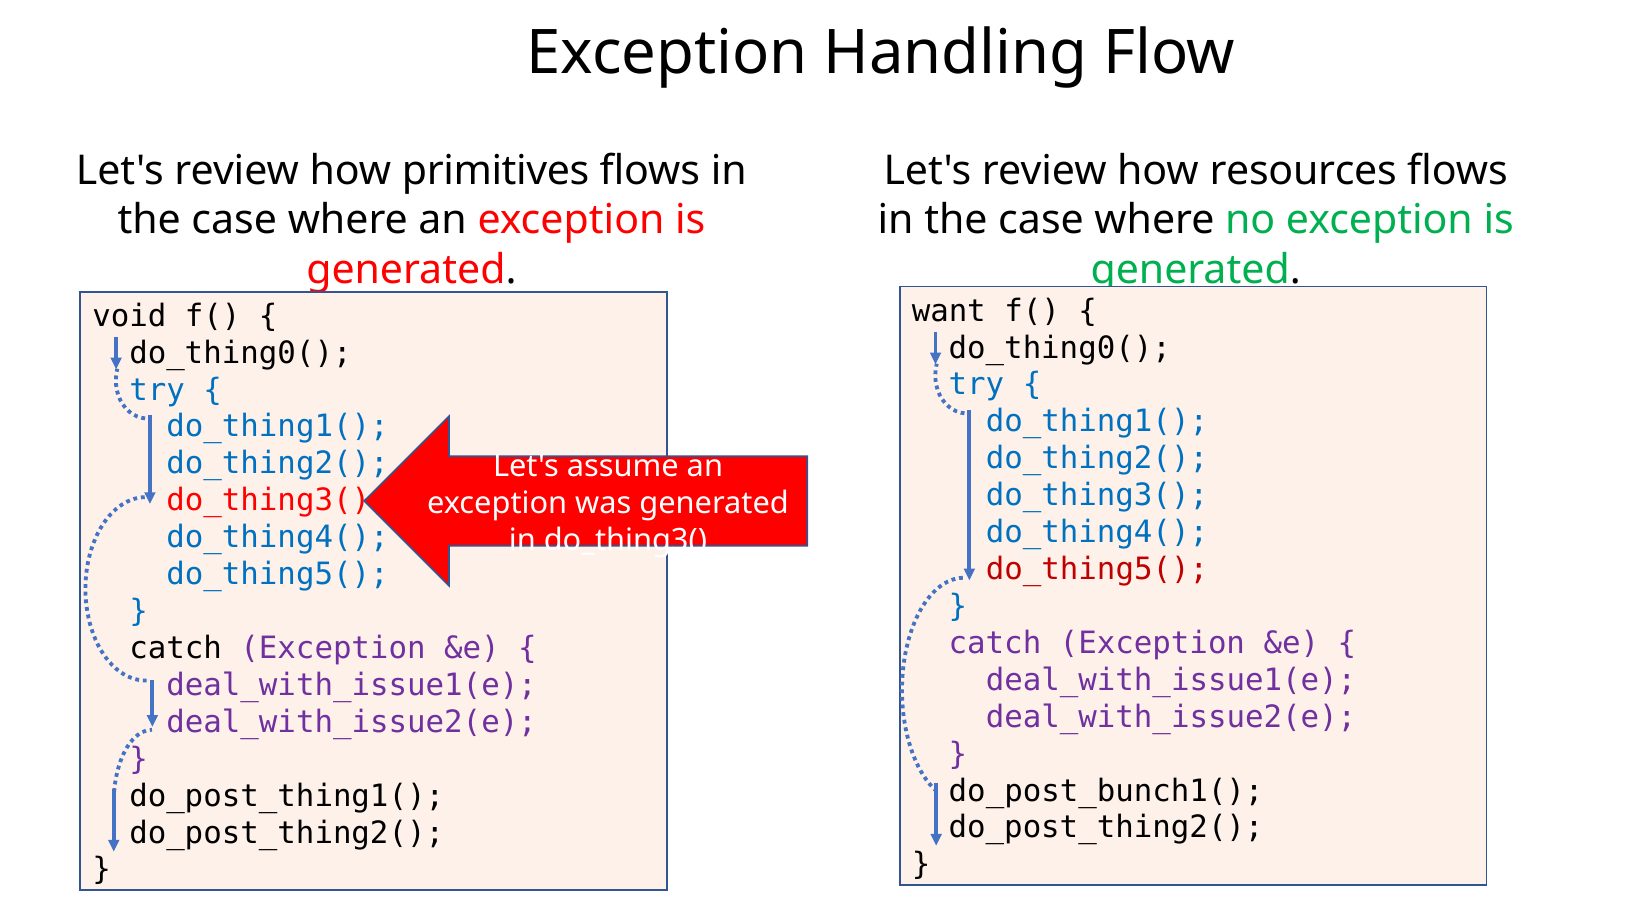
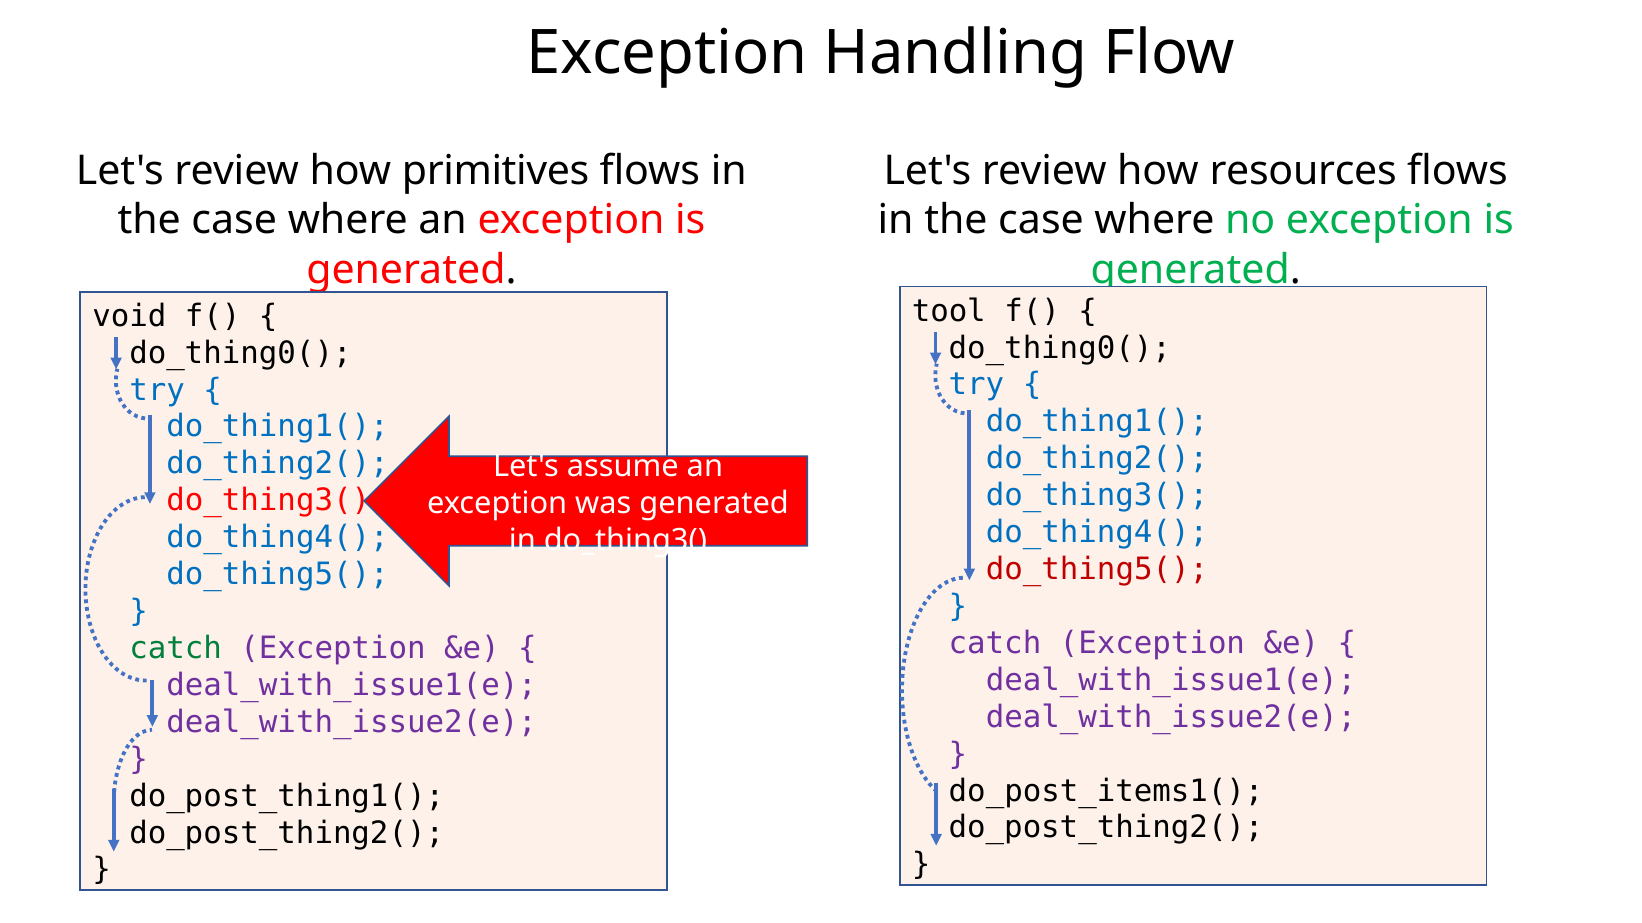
want: want -> tool (949, 311)
catch colour: black -> green (176, 649)
do_post_bunch1(: do_post_bunch1( -> do_post_items1( (1106, 791)
